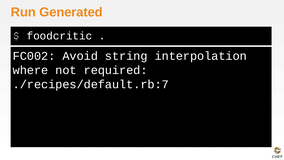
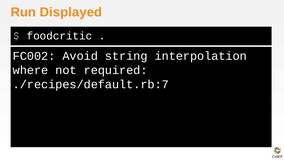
Generated: Generated -> Displayed (71, 12)
